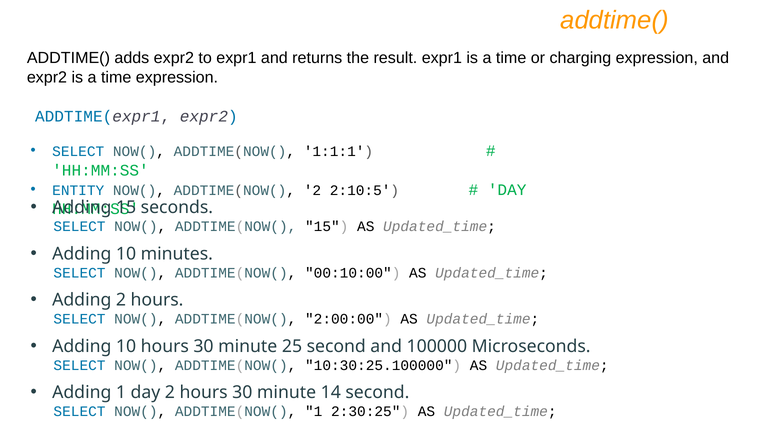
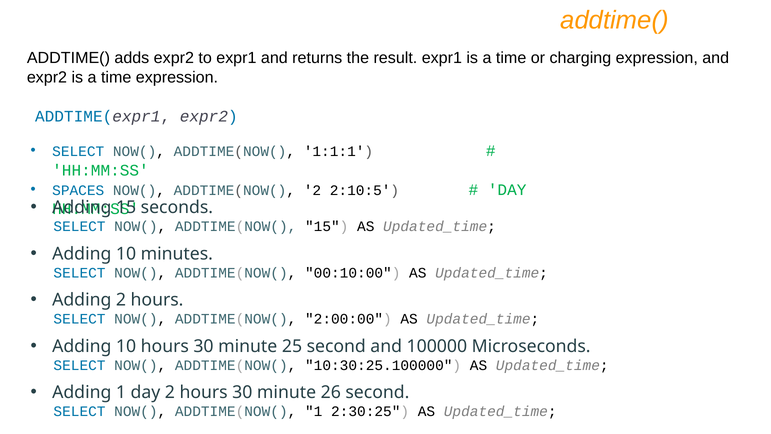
ENTITY: ENTITY -> SPACES (78, 190)
14: 14 -> 26 (331, 392)
